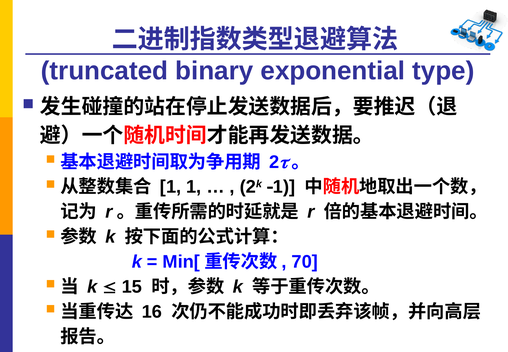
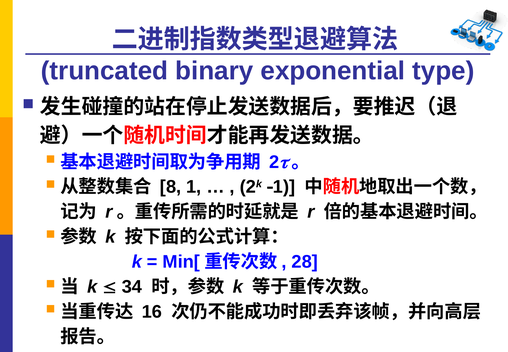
1: 1 -> 8 (171, 187)
70: 70 -> 28 (305, 262)
15: 15 -> 34 (132, 287)
